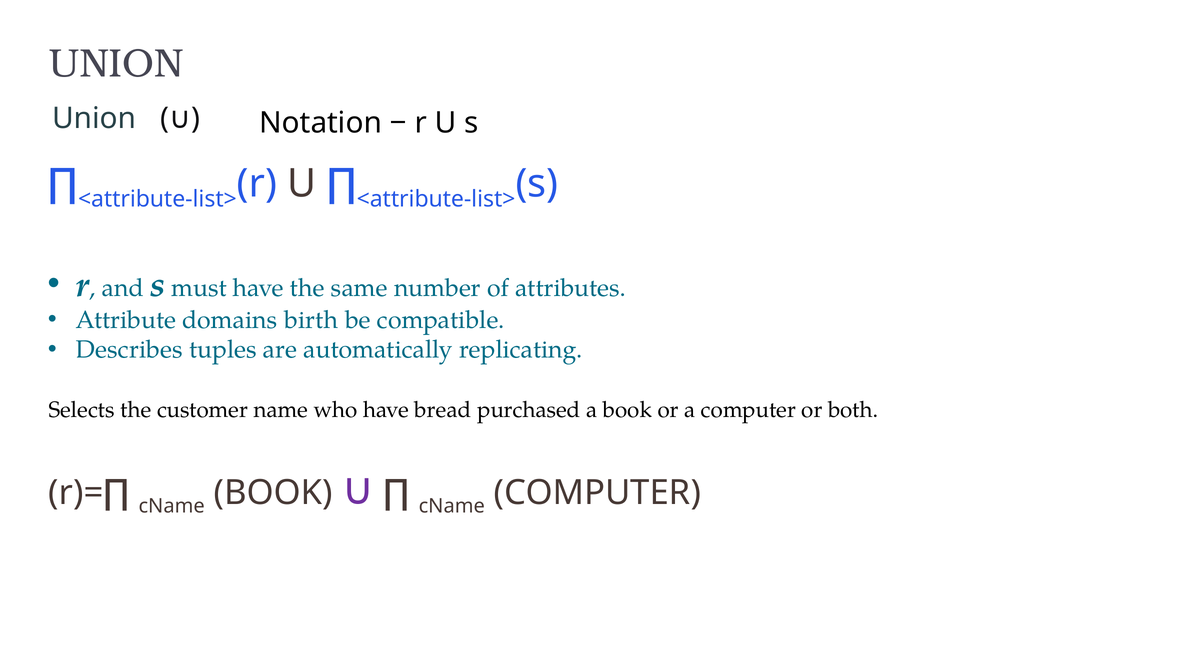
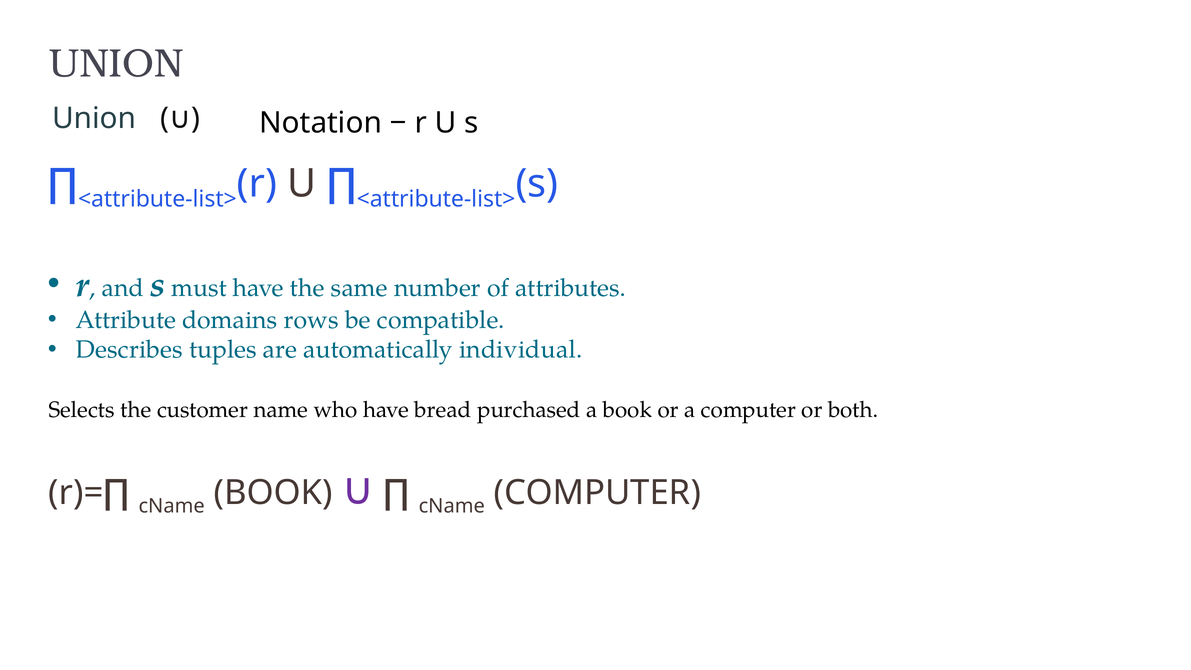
birth: birth -> rows (311, 320)
replicating: replicating -> individual (521, 350)
